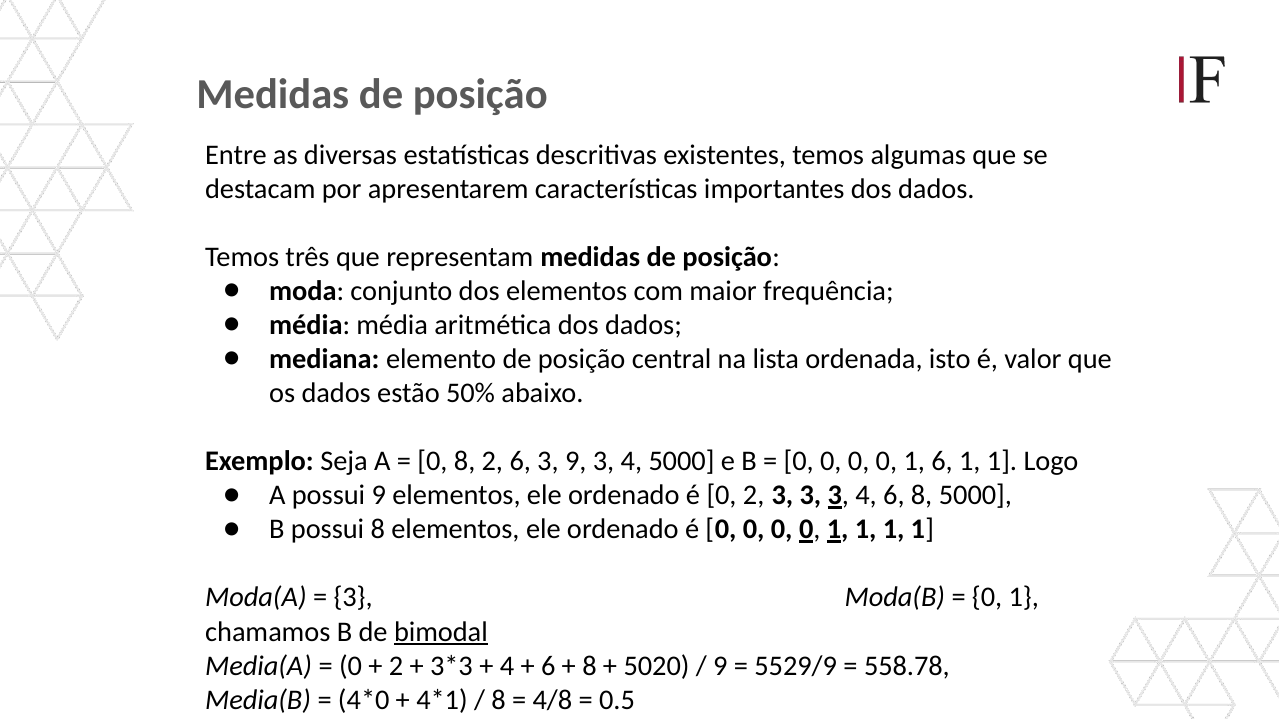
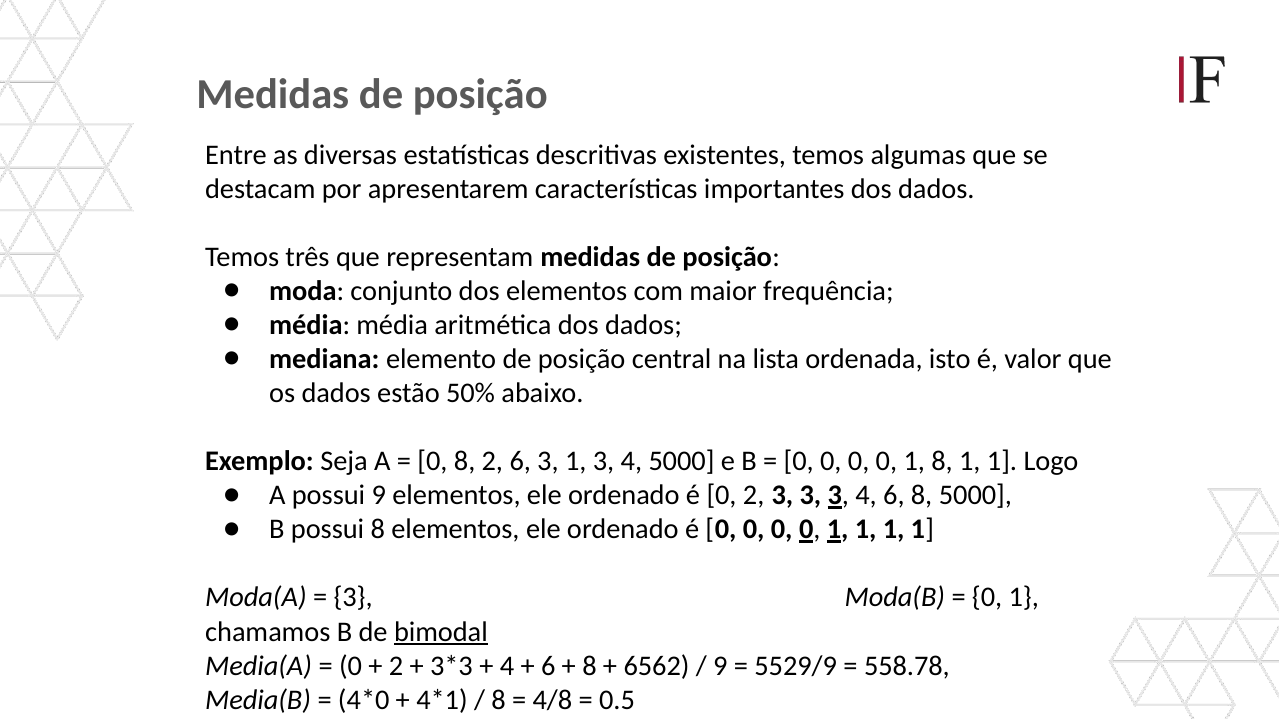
3 9: 9 -> 1 (576, 462)
1 6: 6 -> 8 (942, 462)
5020: 5020 -> 6562 (657, 666)
